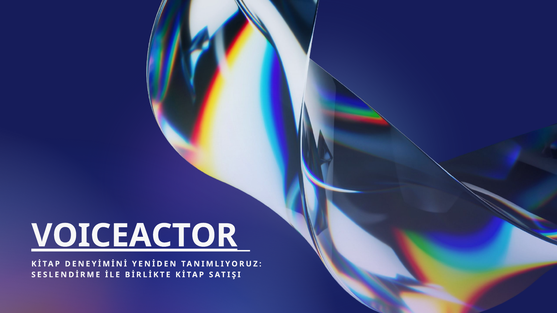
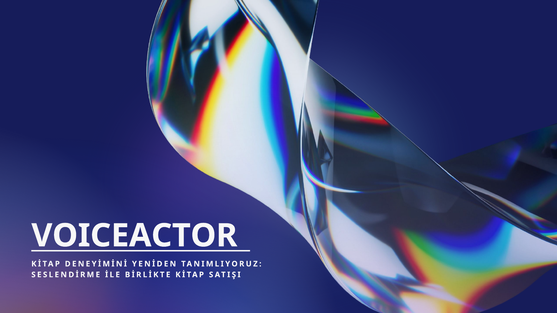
VOICEACTOR underline: present -> none (134, 236)
